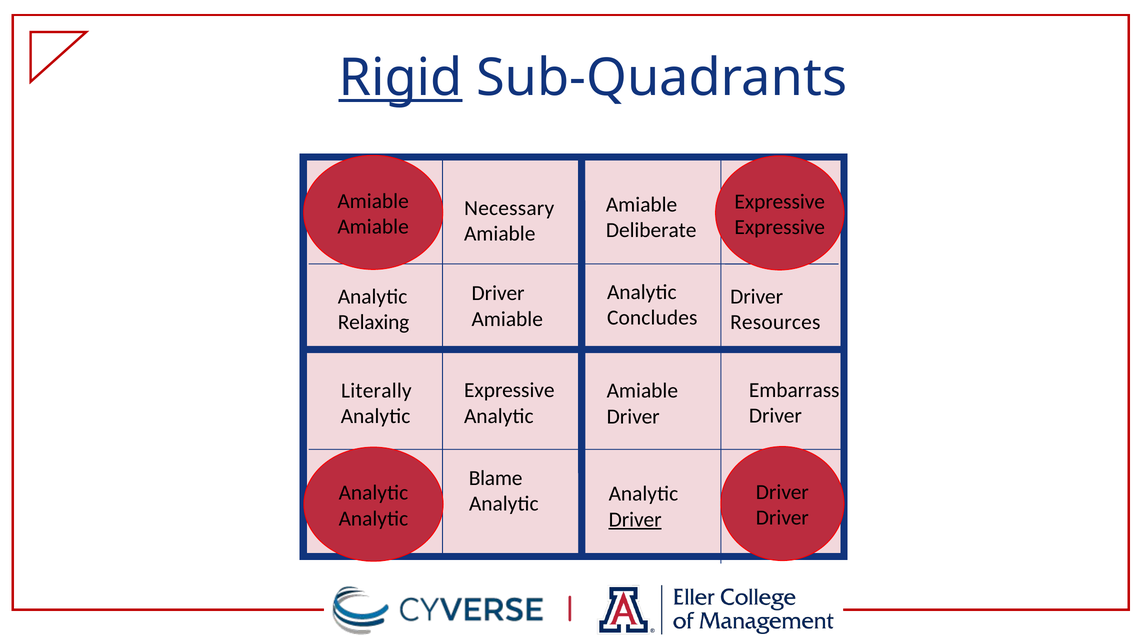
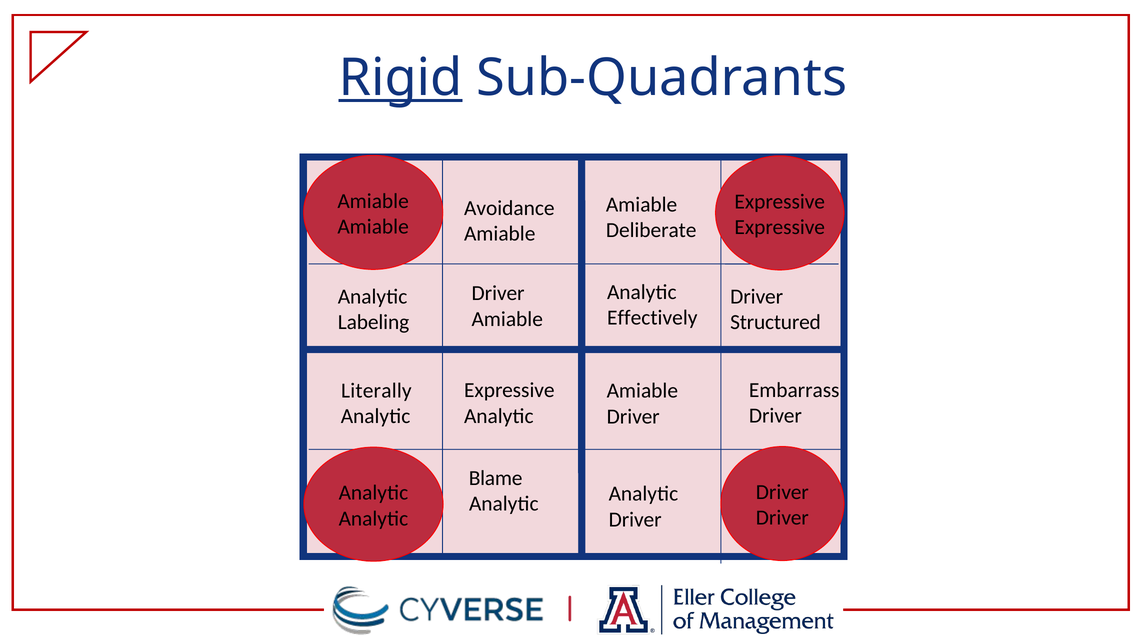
Necessary: Necessary -> Avoidance (509, 208)
Concludes: Concludes -> Effectively (652, 318)
Relaxing: Relaxing -> Labeling (374, 322)
Resources: Resources -> Structured (776, 323)
Driver underline: present -> none (635, 520)
